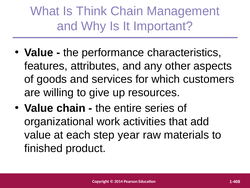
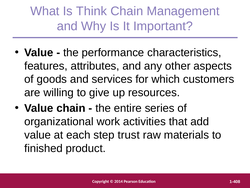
year: year -> trust (129, 135)
